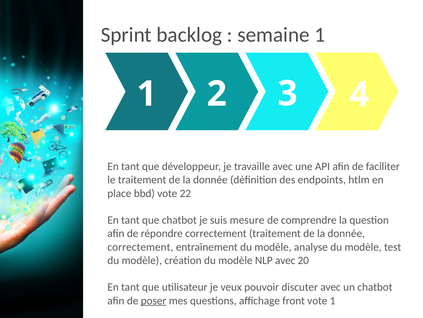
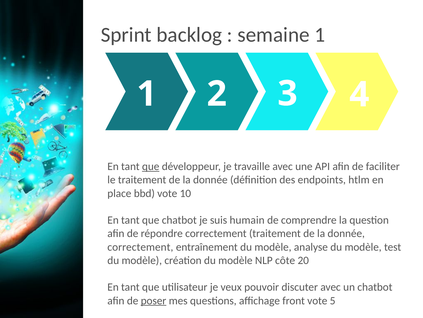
que underline: none -> present (151, 166)
22: 22 -> 10 (185, 193)
mesure: mesure -> humain (247, 220)
NLP avec: avec -> côte (285, 260)
vote 1: 1 -> 5 (333, 300)
